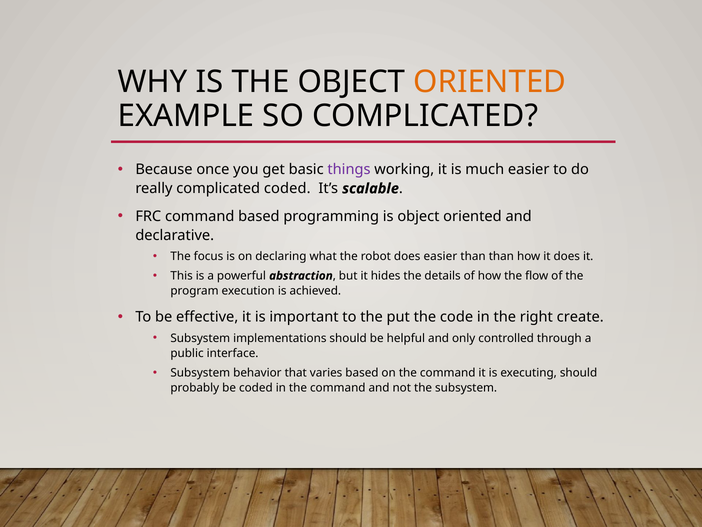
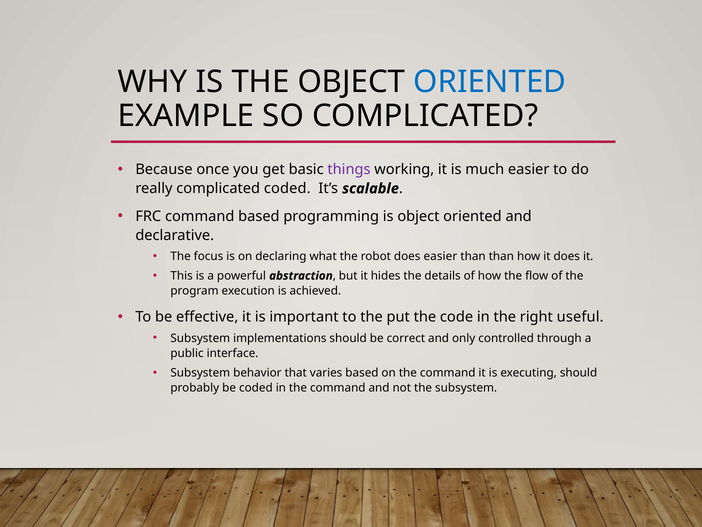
ORIENTED colour: orange -> blue (490, 82)
create: create -> useful (580, 317)
helpful: helpful -> correct (406, 338)
